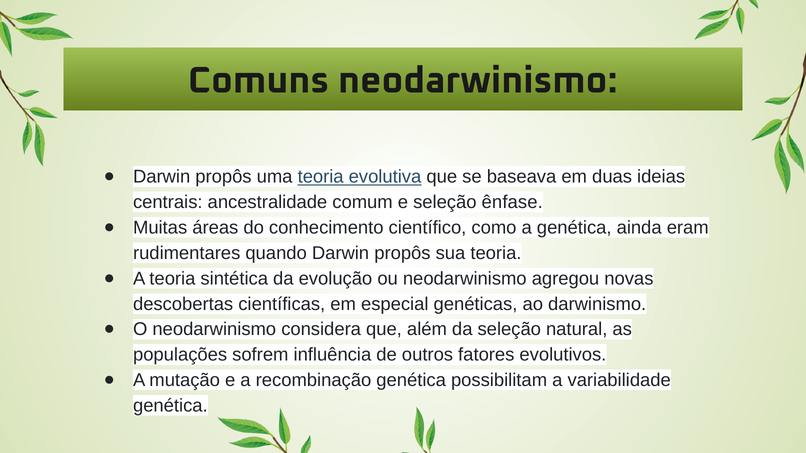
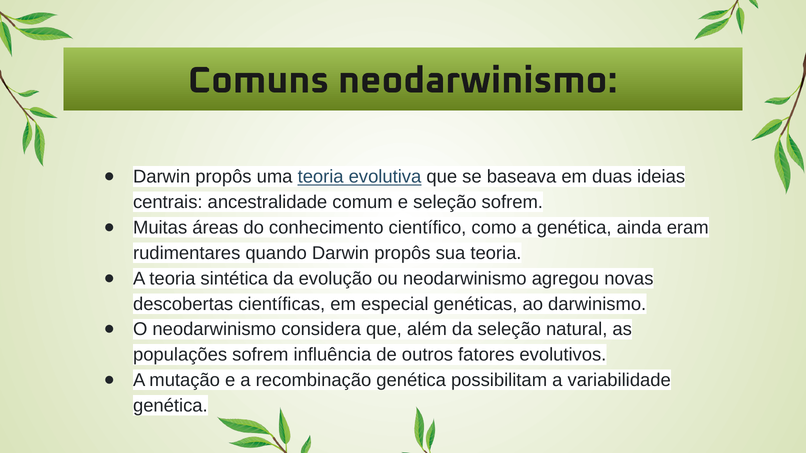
seleção ênfase: ênfase -> sofrem (512, 202)
